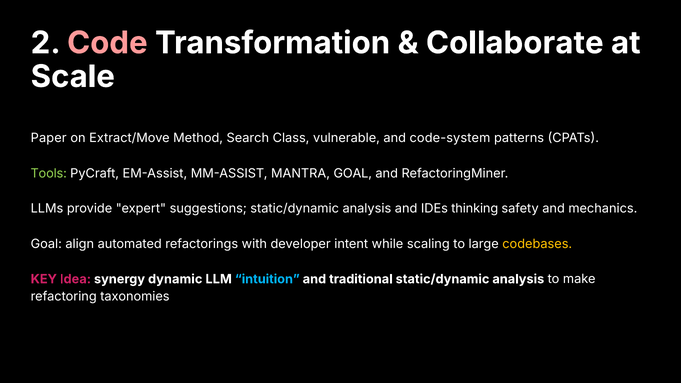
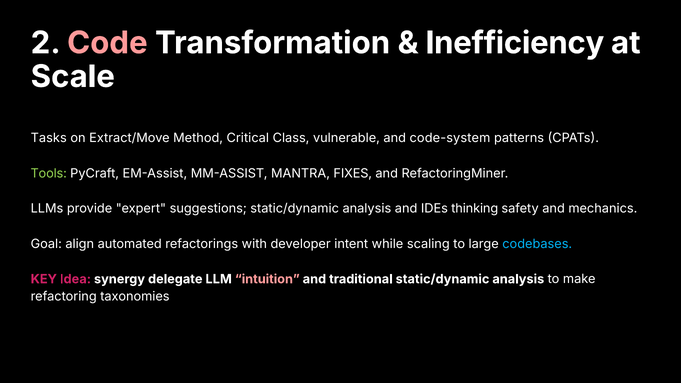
Collaborate: Collaborate -> Inefficiency (515, 43)
Paper: Paper -> Tasks (49, 138)
Search: Search -> Critical (248, 138)
MANTRA GOAL: GOAL -> FIXES (353, 173)
codebases colour: yellow -> light blue (537, 244)
dynamic: dynamic -> delegate (175, 279)
intuition colour: light blue -> pink (267, 279)
